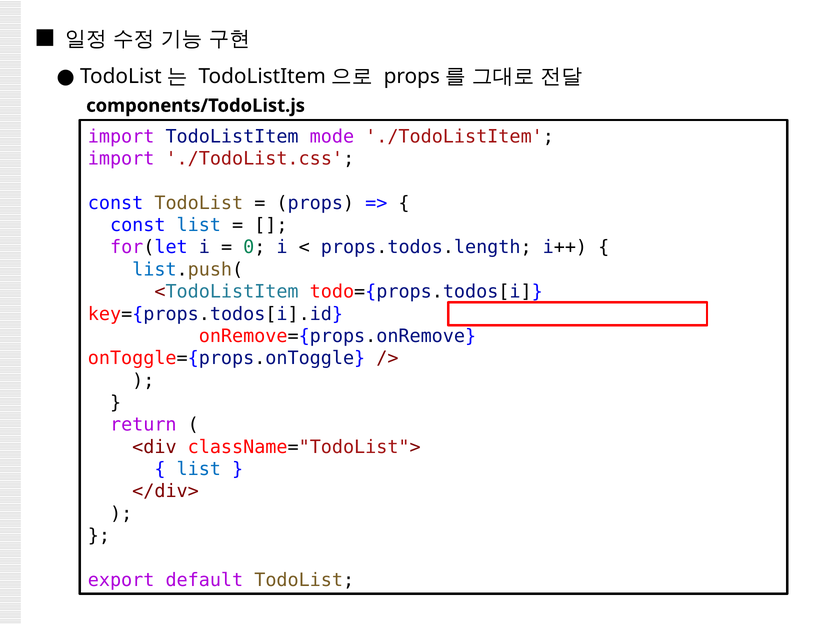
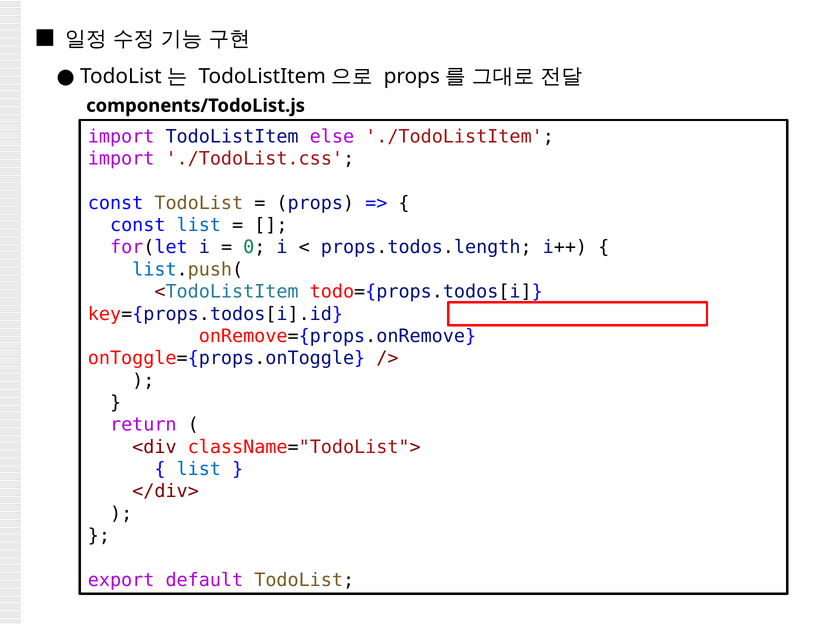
mode: mode -> else (332, 137)
